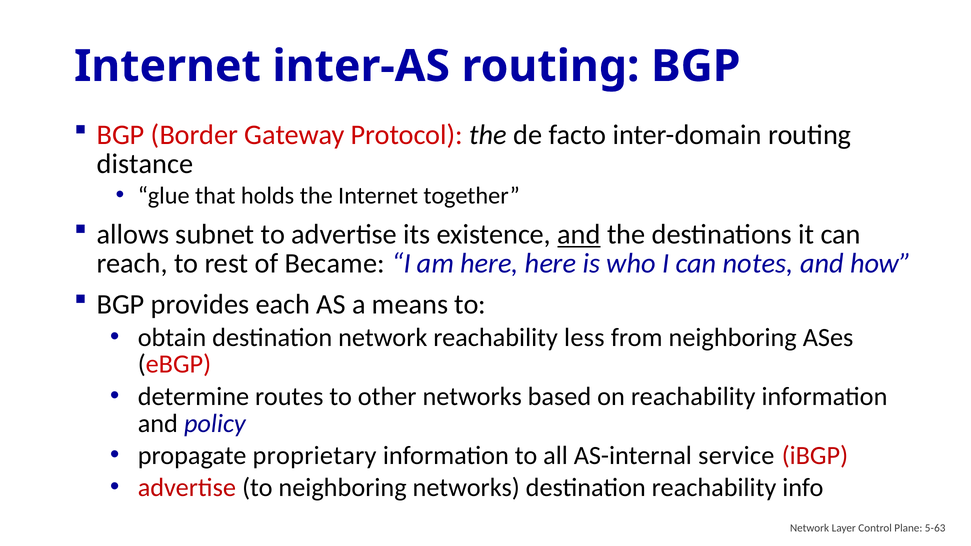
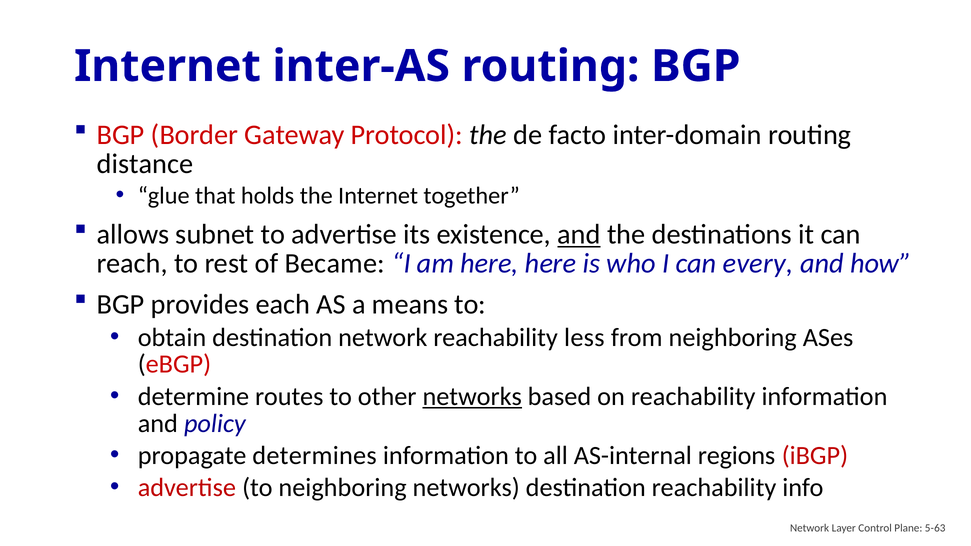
notes: notes -> every (758, 263)
networks underline: none -> present (472, 397)
proprietary: proprietary -> determines (315, 456)
service: service -> regions (737, 456)
